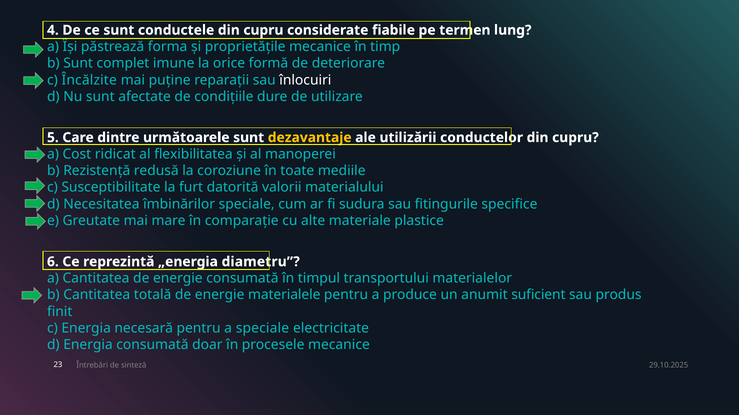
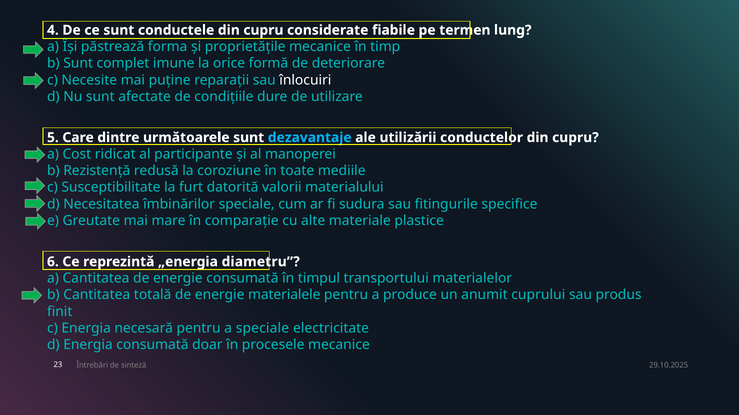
Încălzite: Încălzite -> Necesite (89, 80)
dezavantaje colour: yellow -> light blue (310, 138)
flexibilitatea: flexibilitatea -> participante (193, 154)
suficient: suficient -> cuprului (538, 295)
